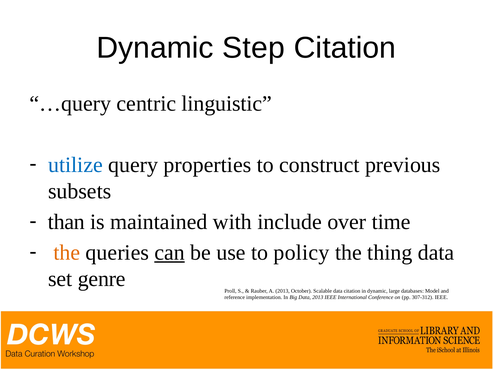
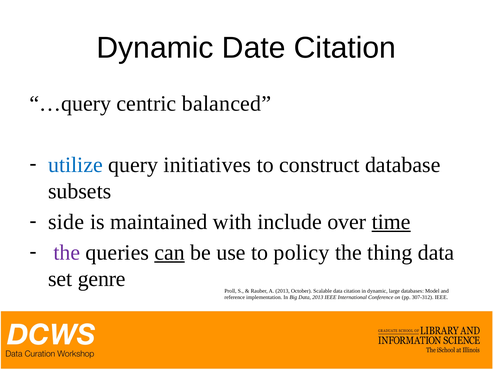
Step: Step -> Date (254, 48)
linguistic: linguistic -> balanced (227, 103)
properties: properties -> initiatives (207, 165)
previous: previous -> database (403, 165)
than: than -> side (66, 222)
time underline: none -> present (391, 222)
the colour: orange -> purple (67, 252)
